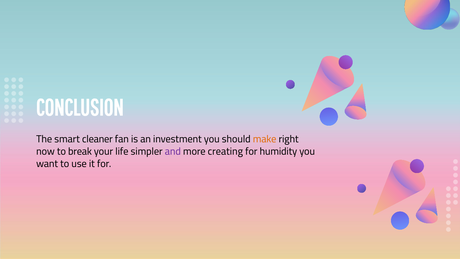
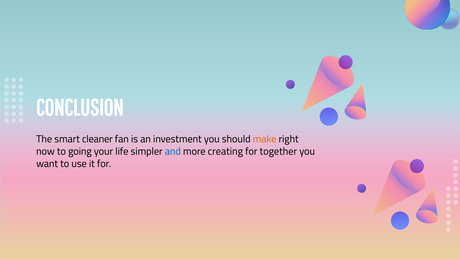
break: break -> going (80, 151)
and colour: purple -> blue (173, 151)
humidity: humidity -> together (278, 151)
